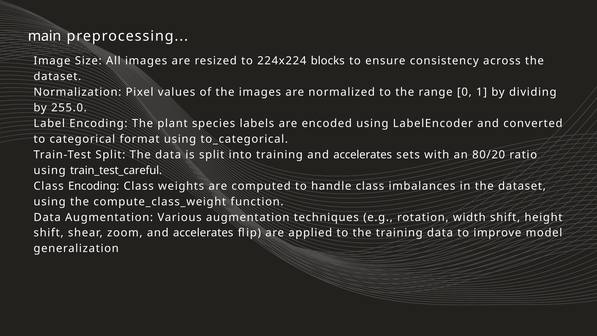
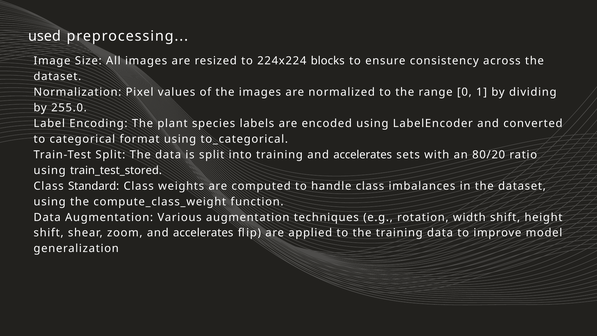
main: main -> used (44, 36)
train_test_careful: train_test_careful -> train_test_stored (116, 170)
Class Encoding: Encoding -> Standard (94, 186)
